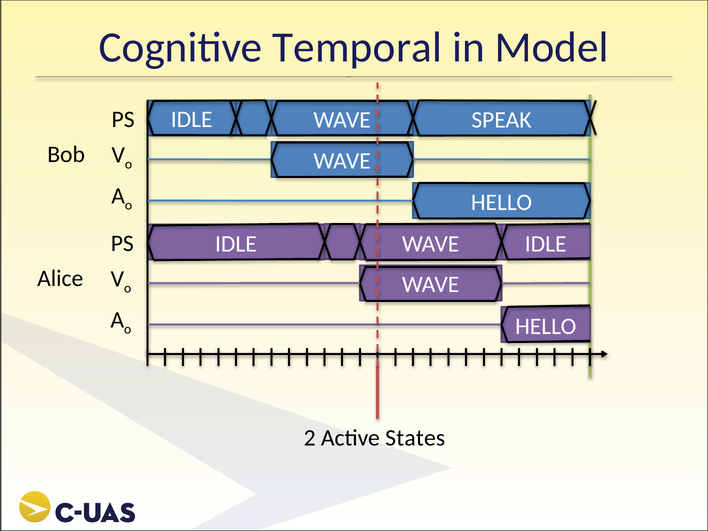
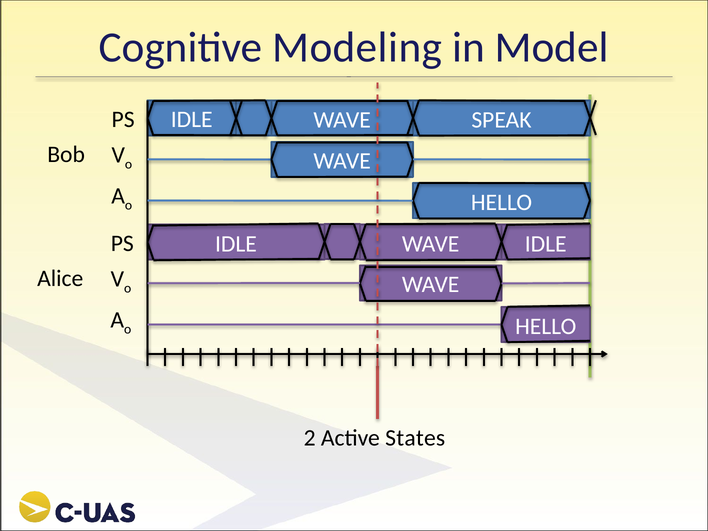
Temporal: Temporal -> Modeling (357, 47)
